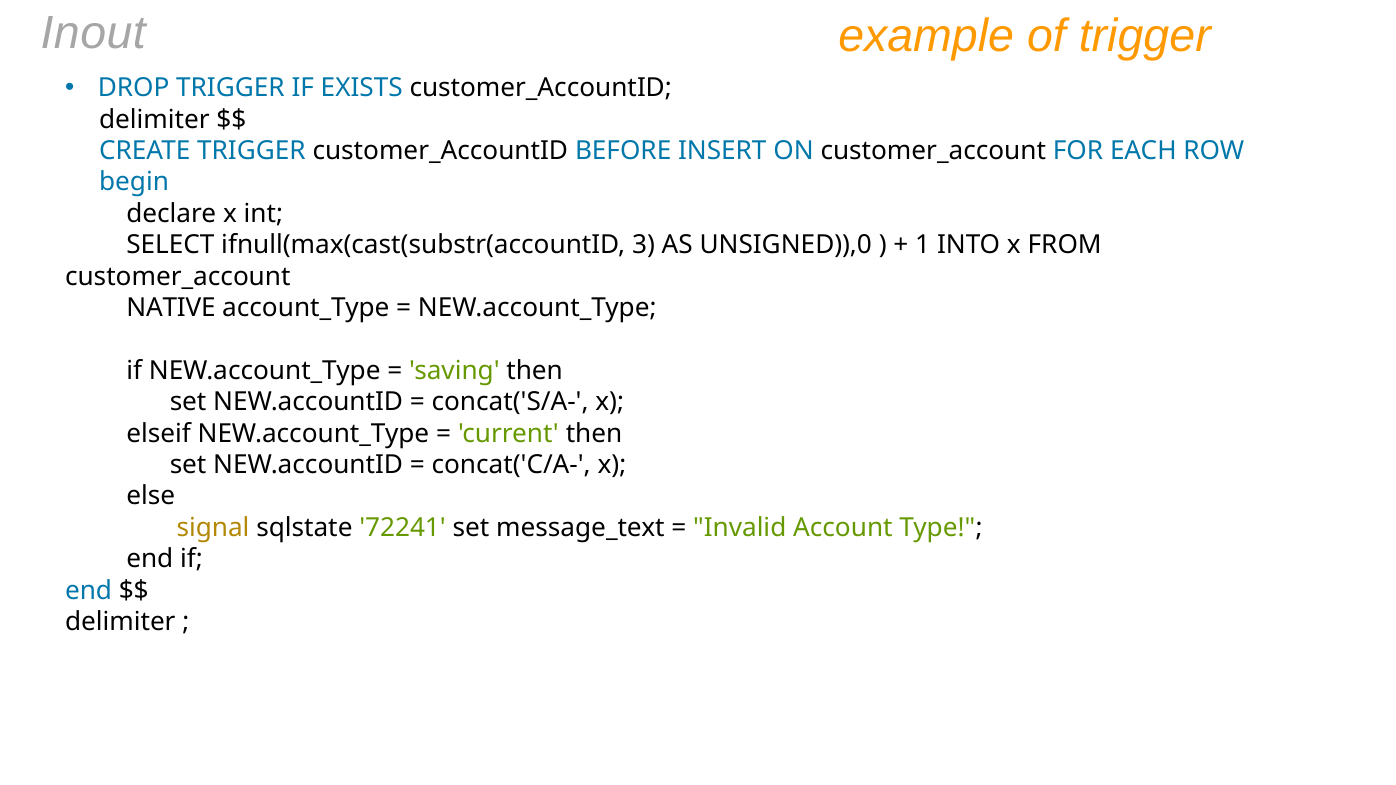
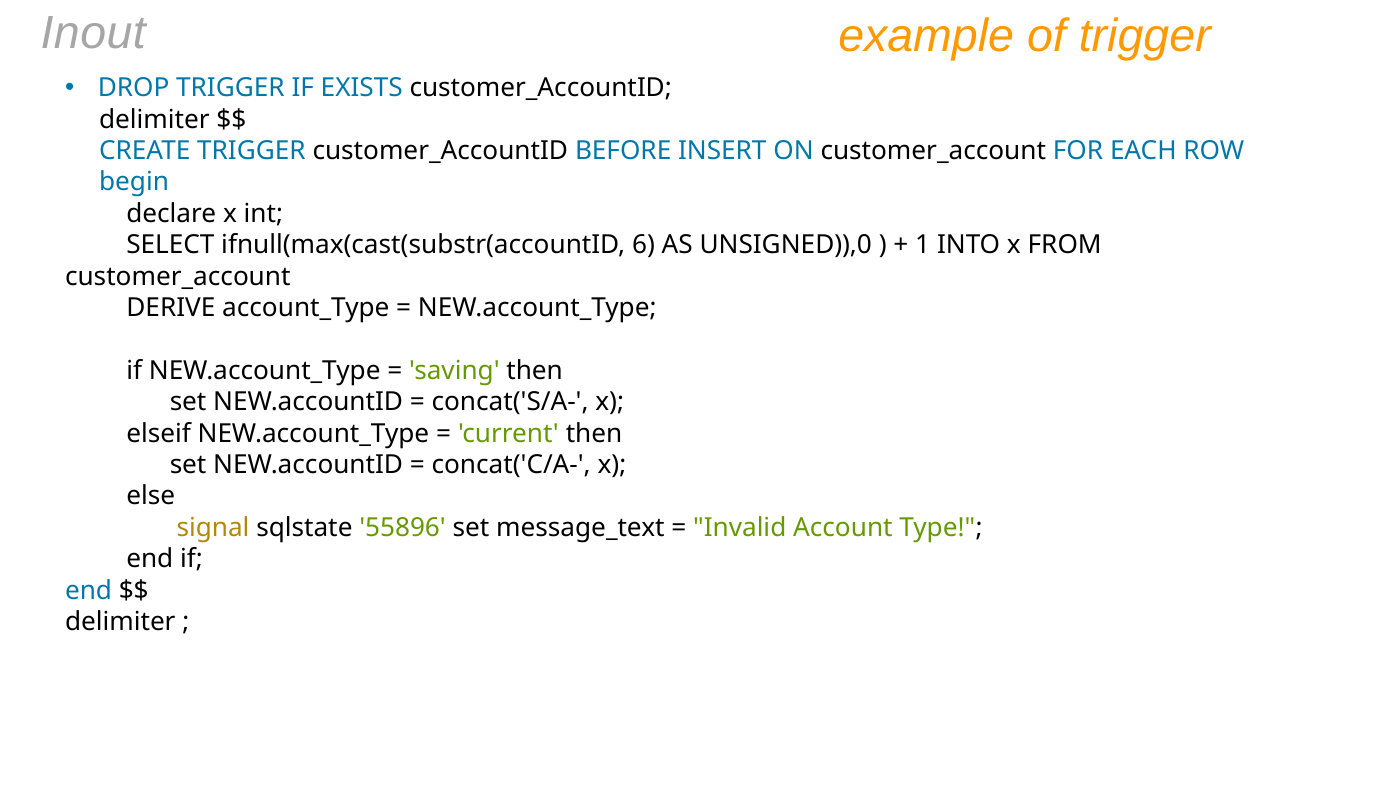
3: 3 -> 6 (643, 245)
NATIVE: NATIVE -> DERIVE (171, 308)
72241: 72241 -> 55896 (403, 528)
